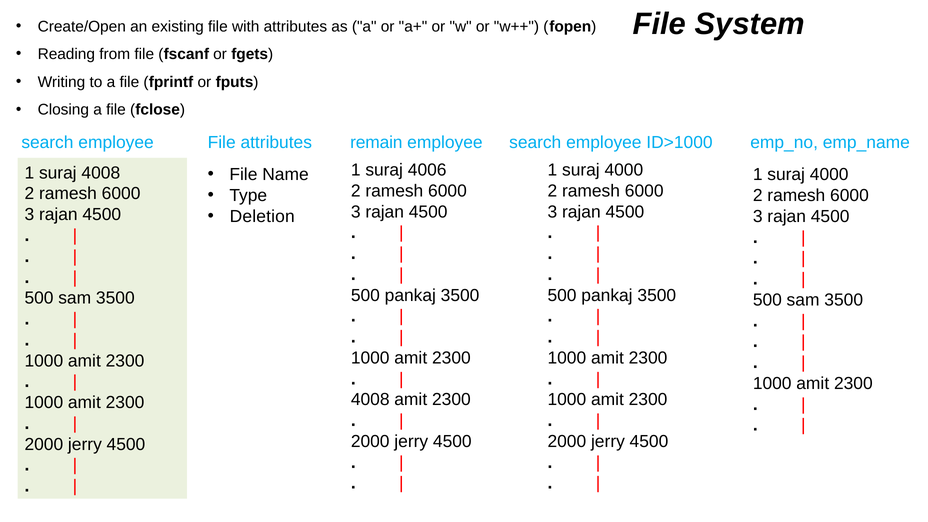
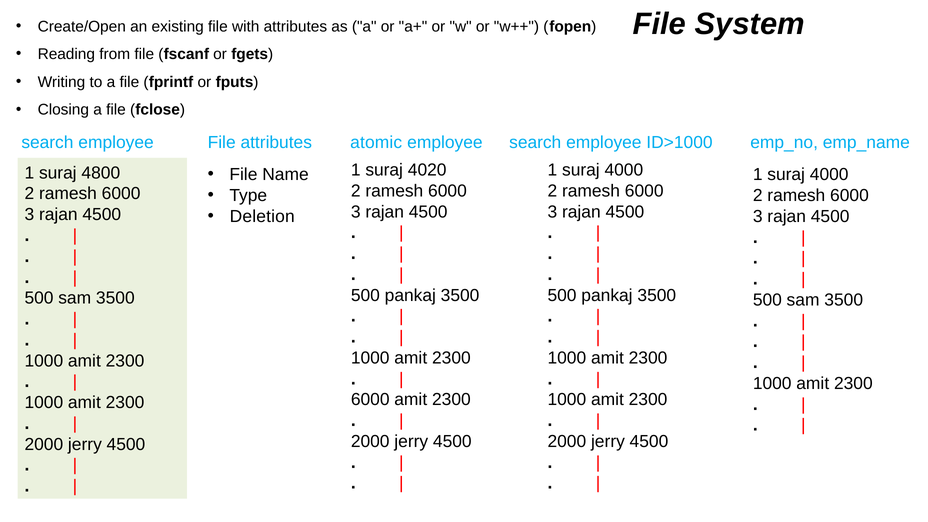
remain: remain -> atomic (376, 143)
4006: 4006 -> 4020 (427, 170)
suraj 4008: 4008 -> 4800 (101, 173)
4008: 4008 -> 6000 (370, 400)
